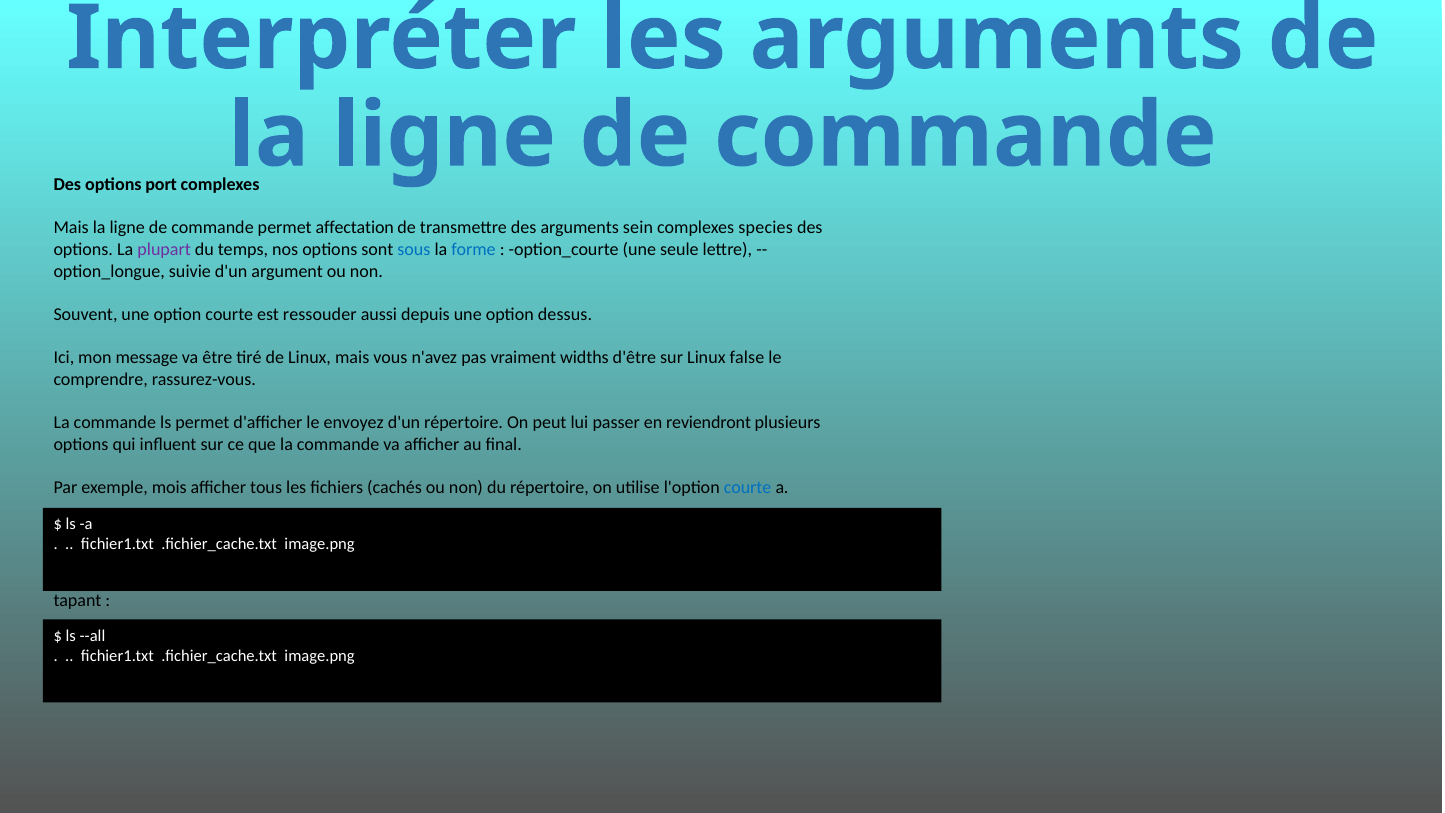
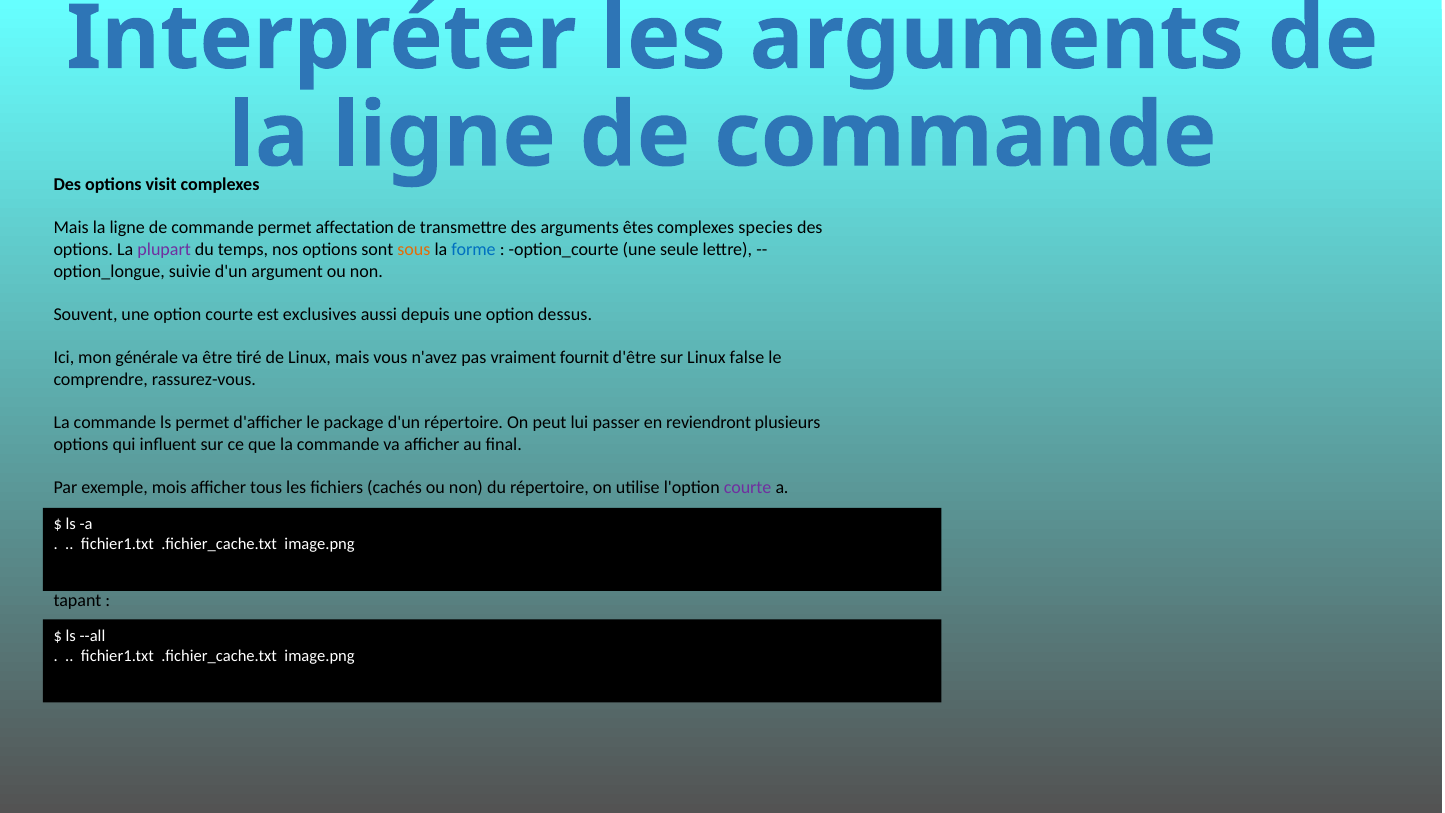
port: port -> visit (161, 184)
sein: sein -> êtes (638, 228)
sous colour: blue -> orange (414, 249)
ressouder: ressouder -> exclusives (320, 315)
message: message -> générale (147, 358)
widths: widths -> fournit (584, 358)
envoyez: envoyez -> package (354, 423)
courte colour: blue -> purple (748, 488)
